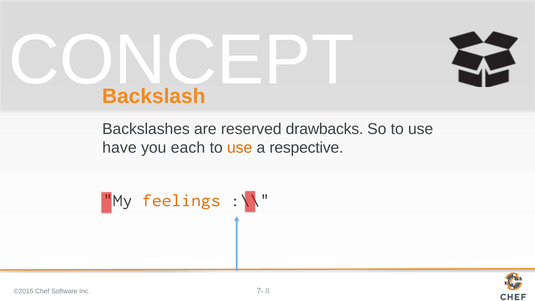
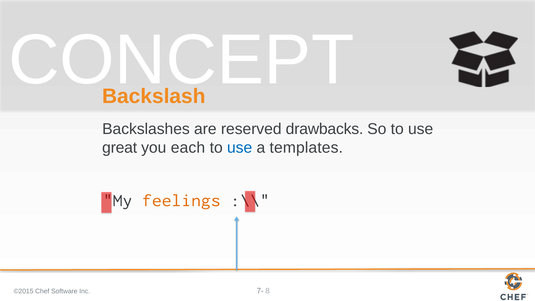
have: have -> great (120, 148)
use colour: orange -> blue (240, 148)
respective: respective -> templates (306, 148)
